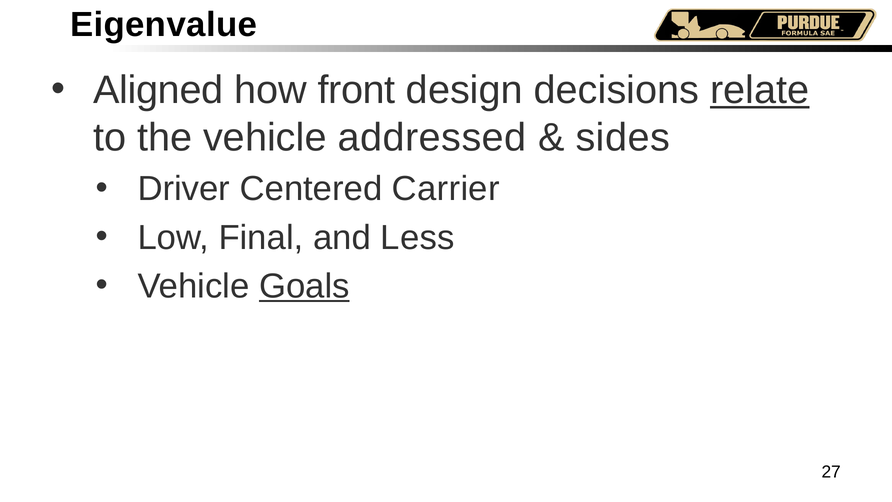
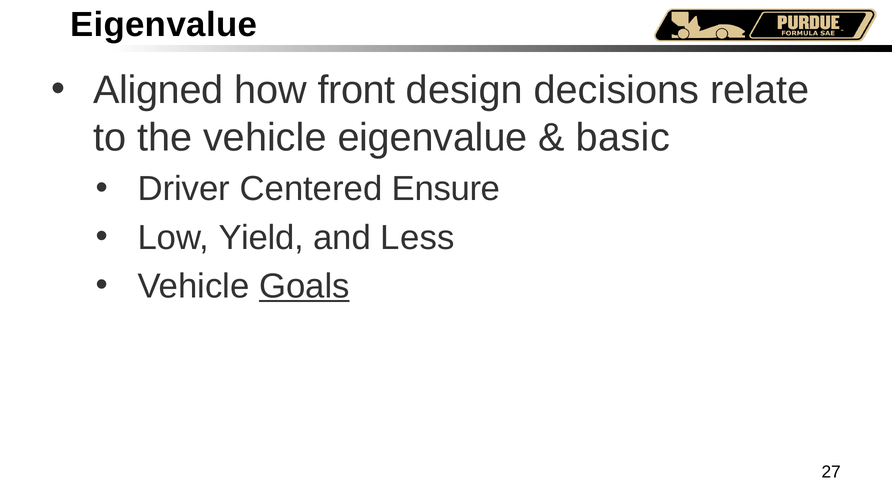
relate underline: present -> none (760, 90)
vehicle addressed: addressed -> eigenvalue (432, 138)
sides: sides -> basic (623, 138)
Carrier: Carrier -> Ensure (446, 189)
Final: Final -> Yield (261, 237)
